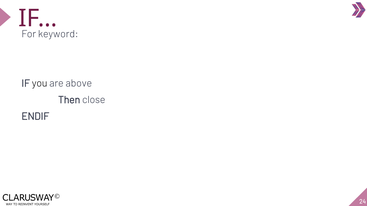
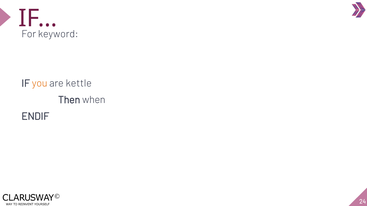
you colour: black -> orange (40, 84)
above: above -> kettle (79, 84)
close: close -> when (94, 100)
